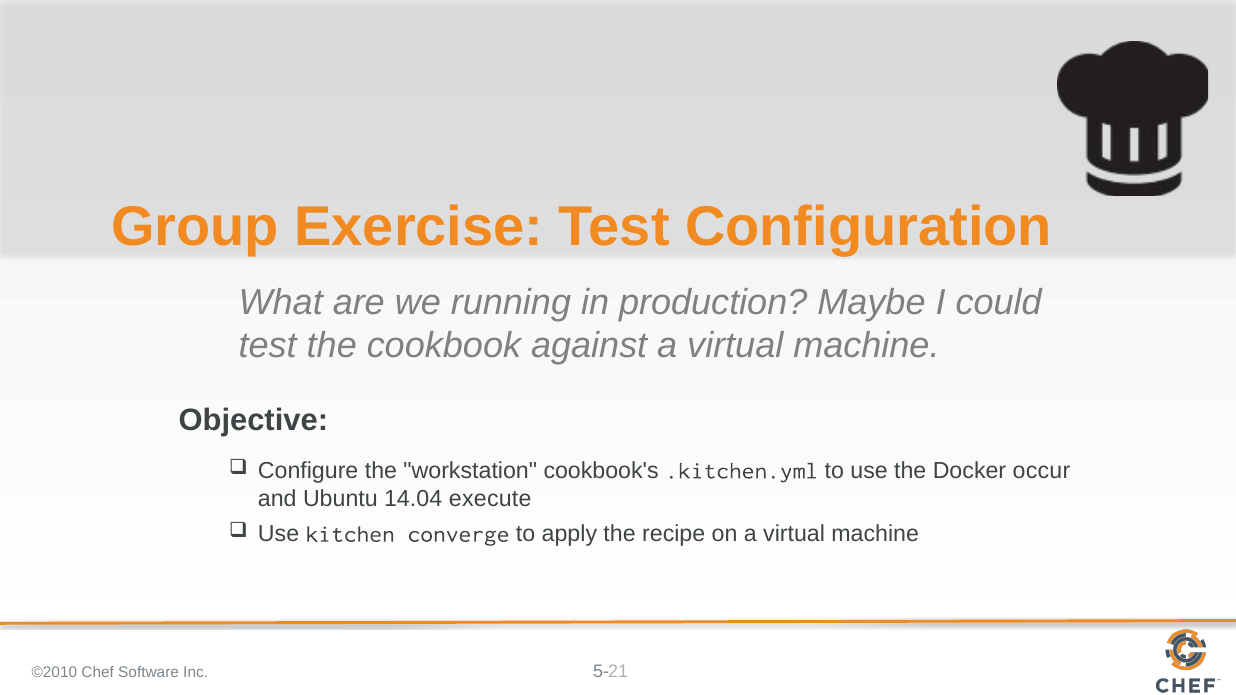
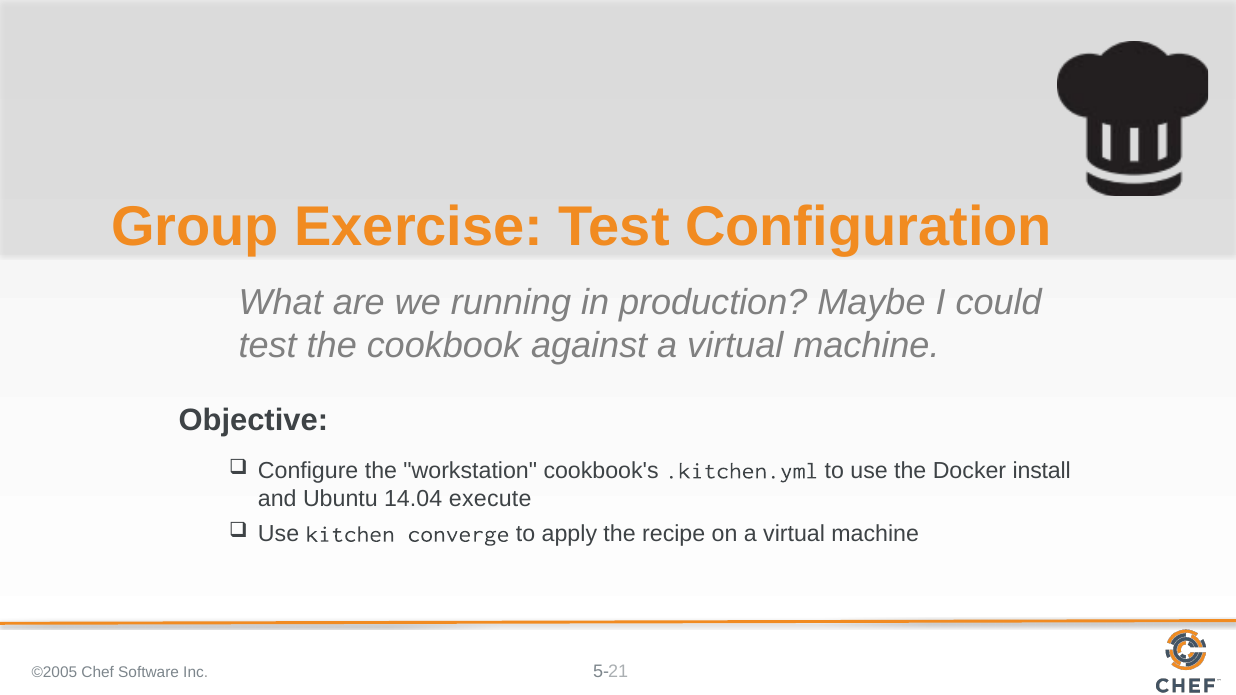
occur: occur -> install (1042, 471)
©2010: ©2010 -> ©2005 (54, 673)
